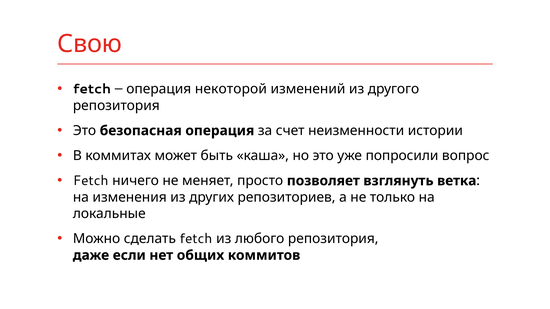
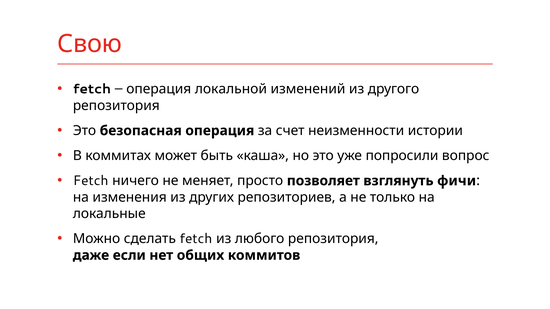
некоторой: некоторой -> локальной (231, 89)
ветка: ветка -> фичи (457, 181)
